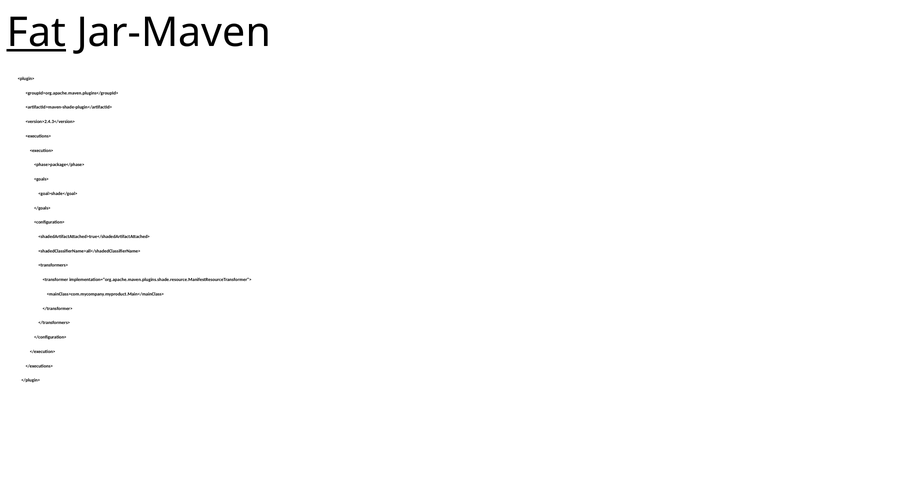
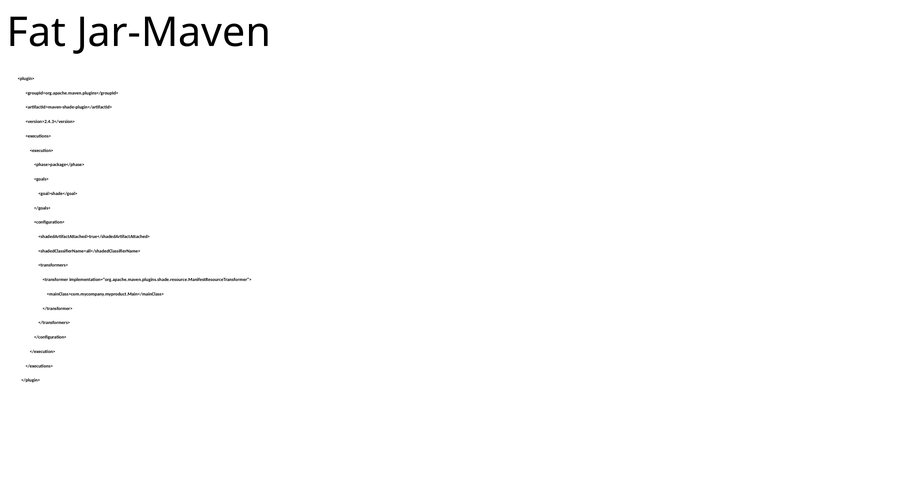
Fat underline: present -> none (36, 33)
